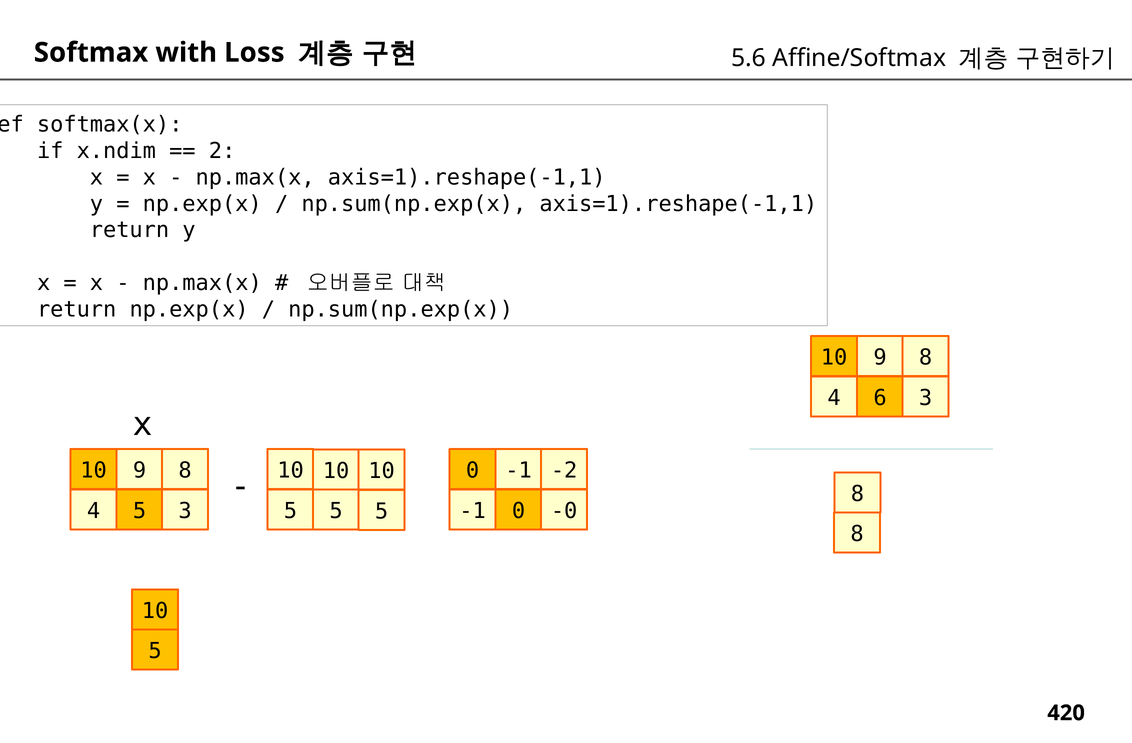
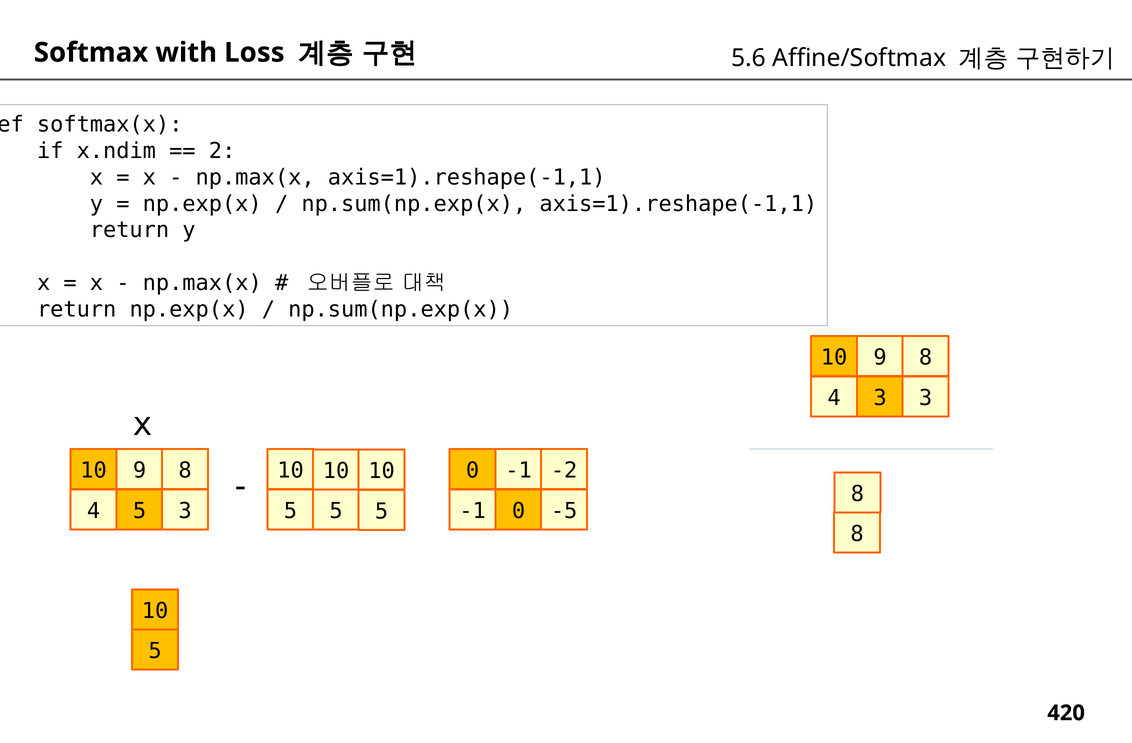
4 6: 6 -> 3 (880, 398)
-0: -0 -> -5 (564, 511)
